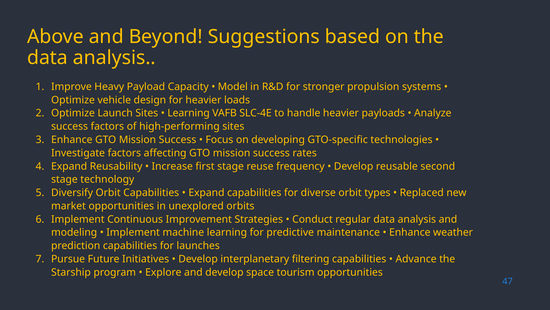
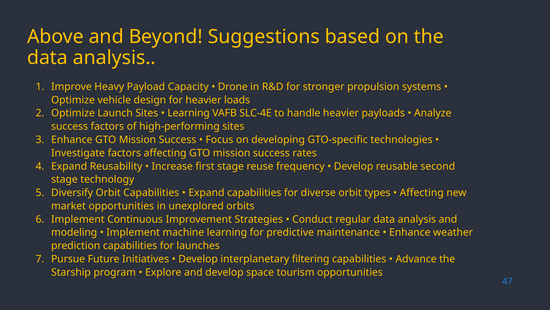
Model: Model -> Drone (233, 87)
Replaced: Replaced -> Affecting (422, 192)
